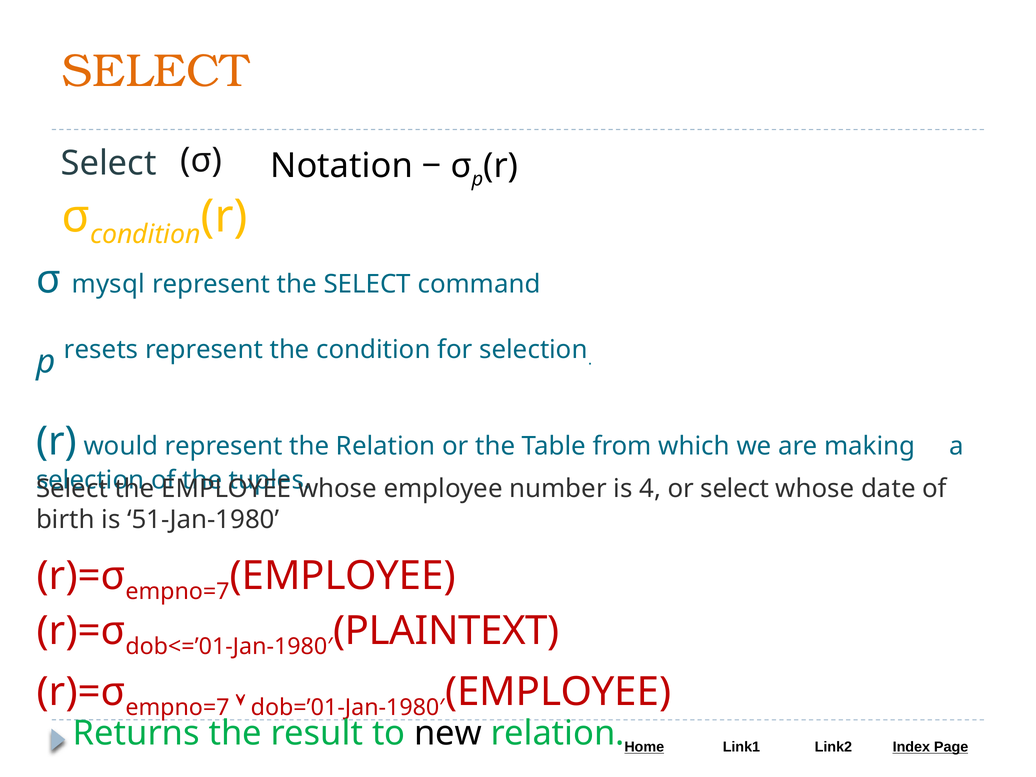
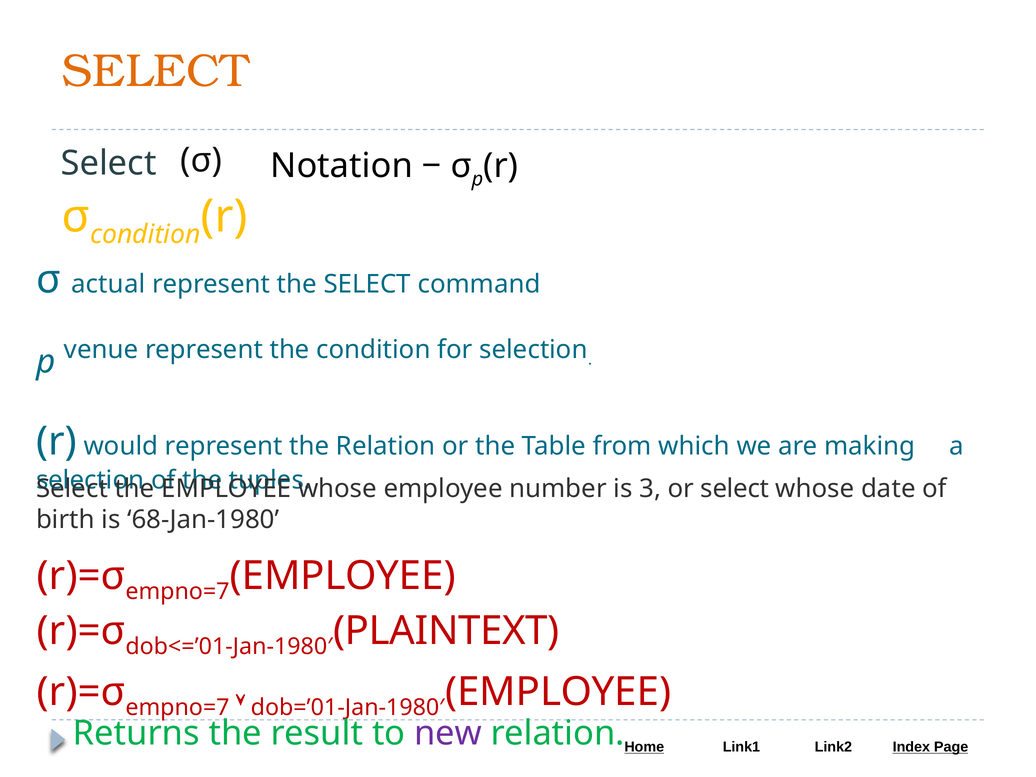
mysql: mysql -> actual (108, 284)
resets: resets -> venue (101, 350)
4: 4 -> 3 (650, 489)
51-Jan-1980: 51-Jan-1980 -> 68-Jan-1980 (203, 520)
new colour: black -> purple (448, 733)
